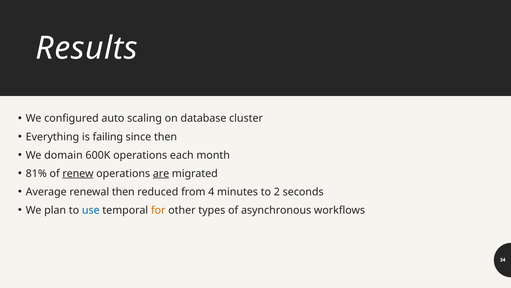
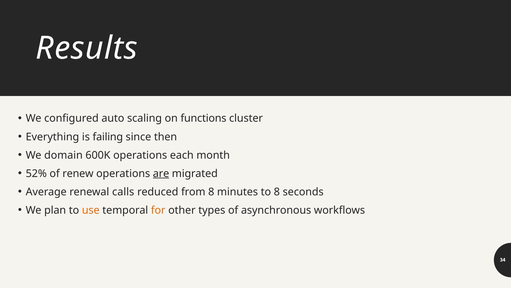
database: database -> functions (204, 118)
81%: 81% -> 52% (36, 173)
renew underline: present -> none (78, 173)
renewal then: then -> calls (123, 192)
from 4: 4 -> 8 (211, 192)
to 2: 2 -> 8 (277, 192)
use colour: blue -> orange (91, 210)
